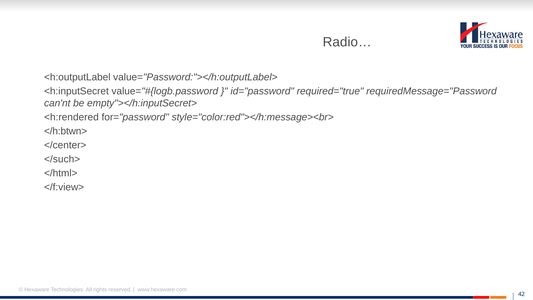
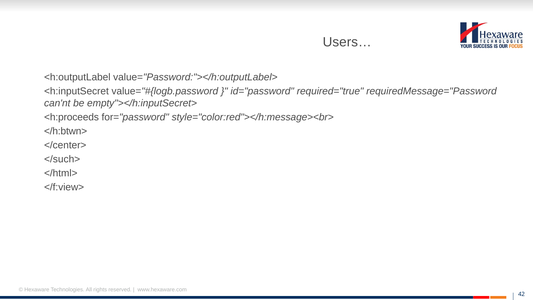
Radio…: Radio… -> Users… (347, 42)
<h:rendered: <h:rendered -> <h:proceeds (72, 117)
